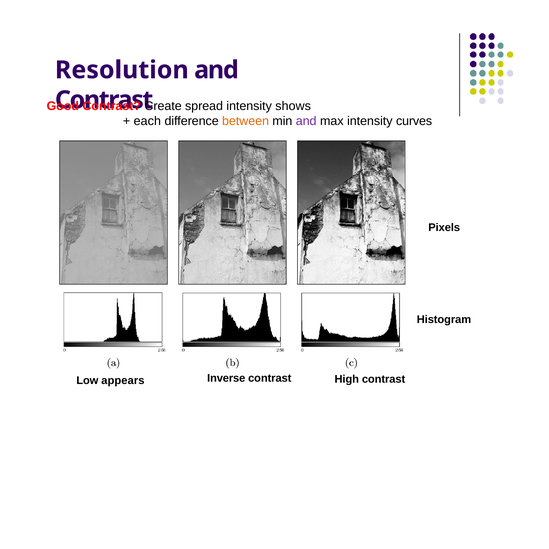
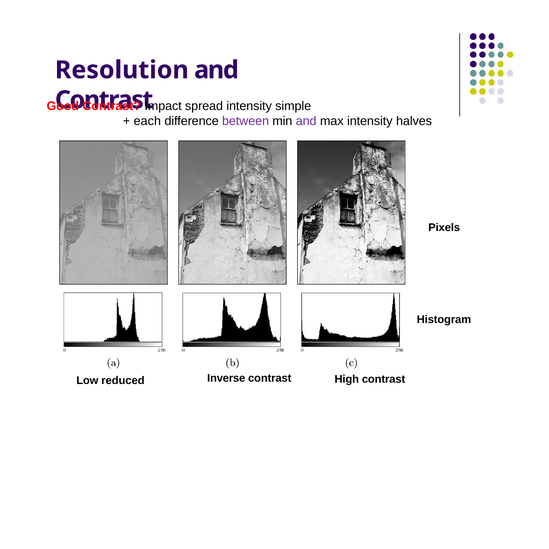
Create: Create -> Impact (163, 106)
shows: shows -> simple (293, 106)
between colour: orange -> purple (246, 121)
curves: curves -> halves (414, 121)
appears: appears -> reduced (123, 381)
